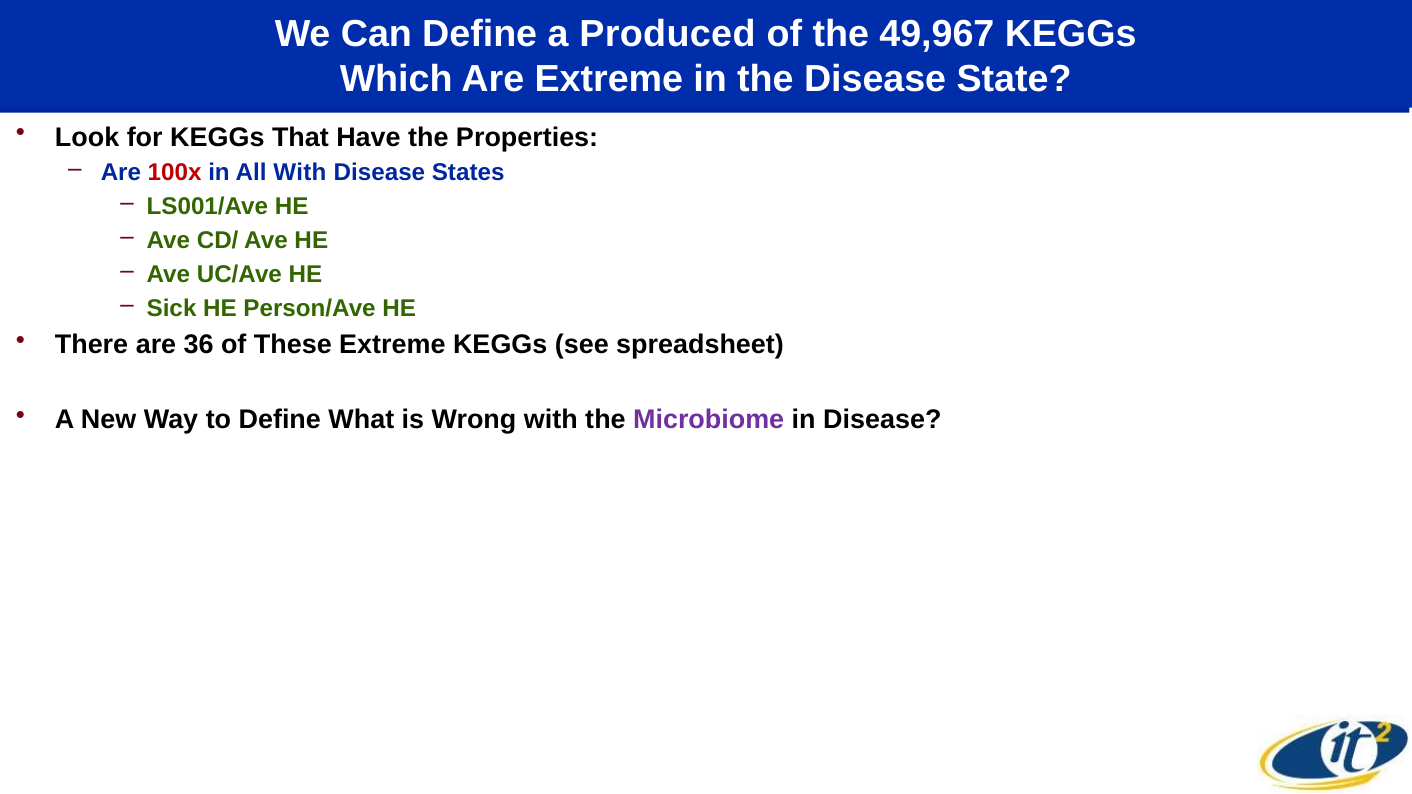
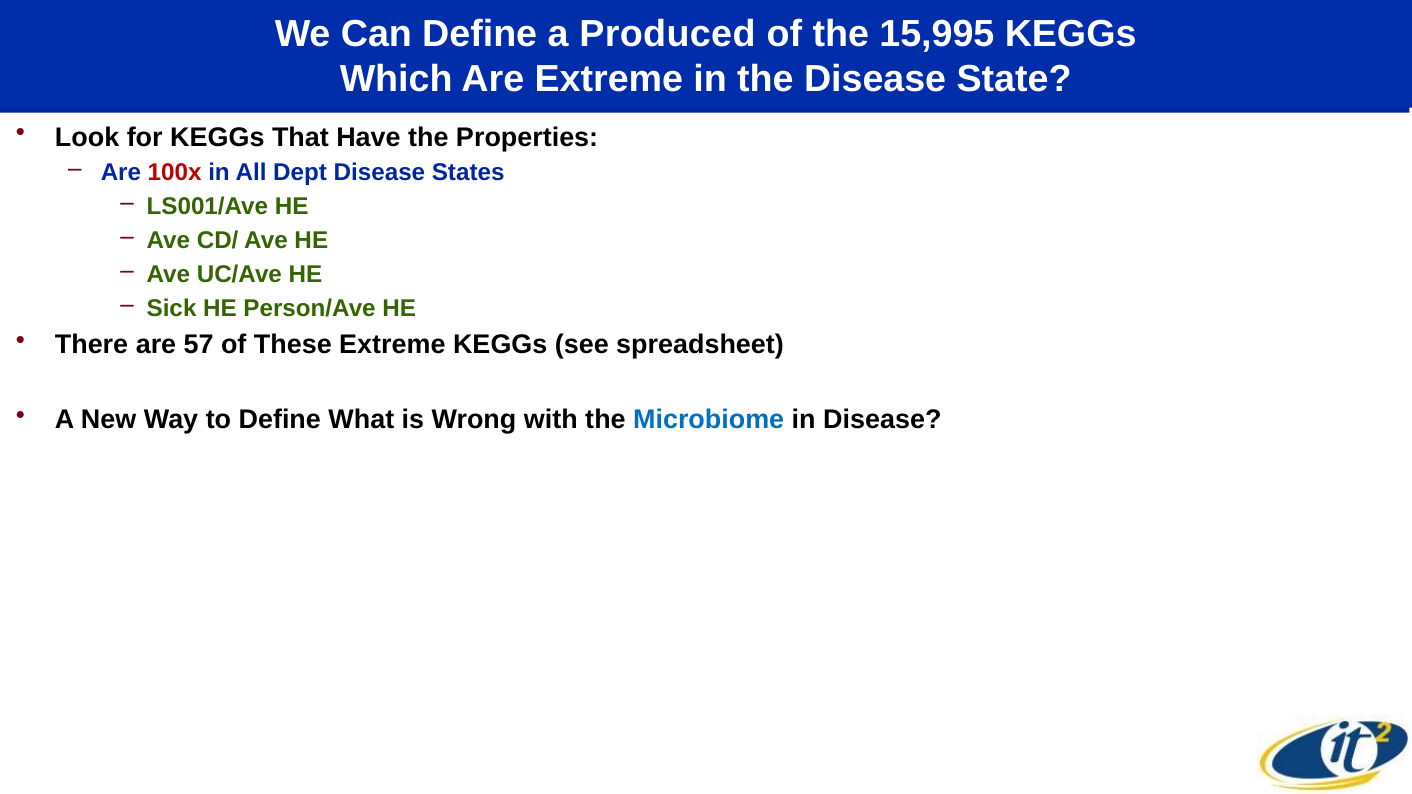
49,967: 49,967 -> 15,995 (937, 34)
All With: With -> Dept (300, 173)
36: 36 -> 57 (199, 345)
Microbiome colour: purple -> blue (709, 420)
